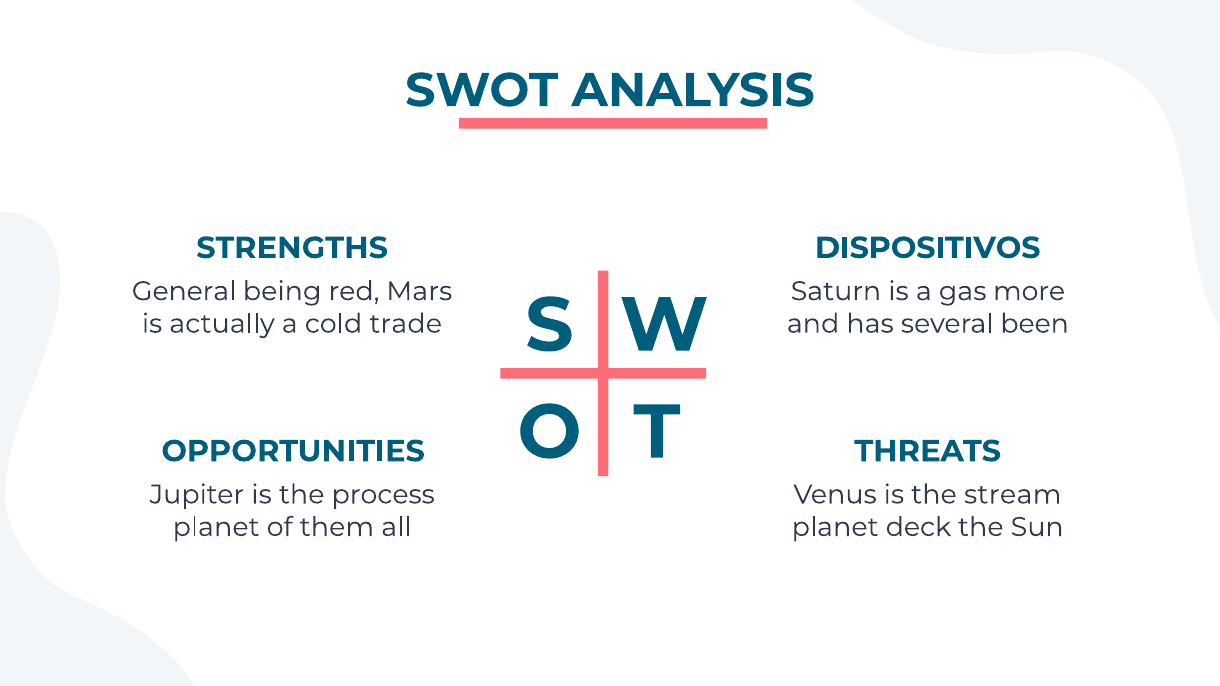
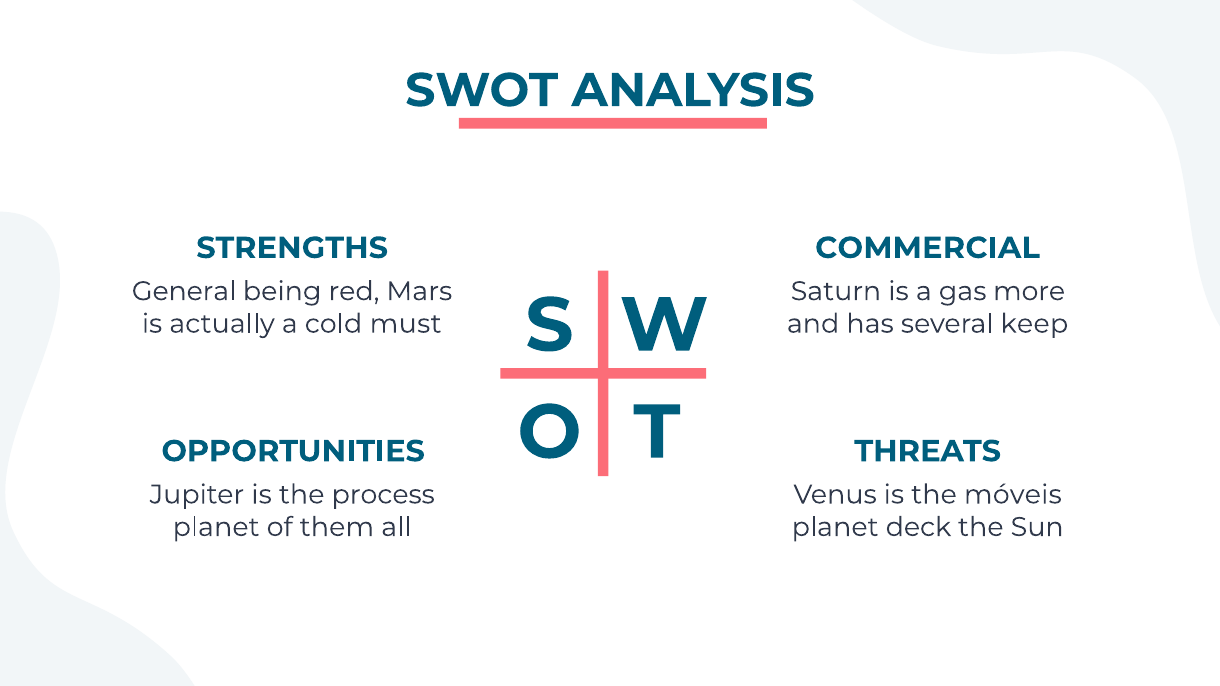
DISPOSITIVOS: DISPOSITIVOS -> COMMERCIAL (928, 248)
trade: trade -> must (406, 324)
been: been -> keep (1034, 324)
stream: stream -> móveis (1013, 495)
